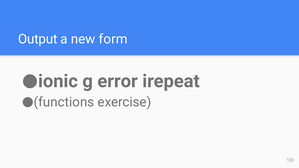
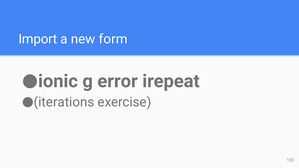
Output: Output -> Import (38, 39)
functions: functions -> iterations (64, 102)
